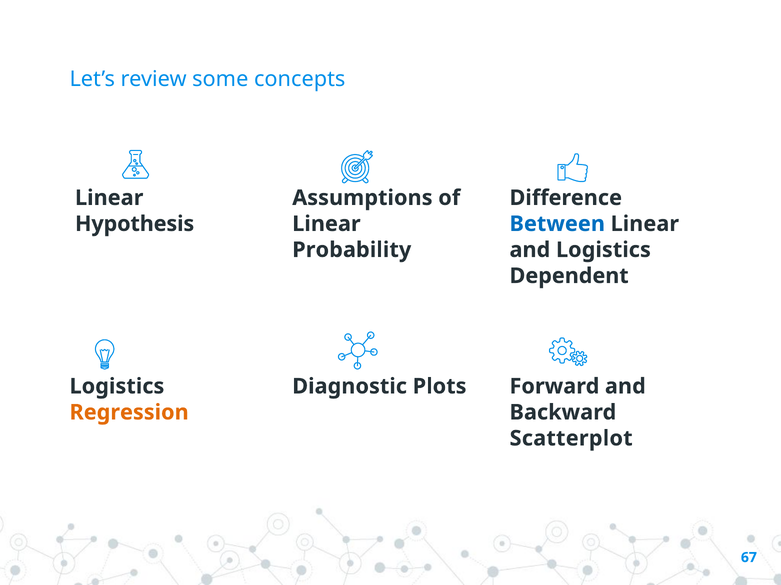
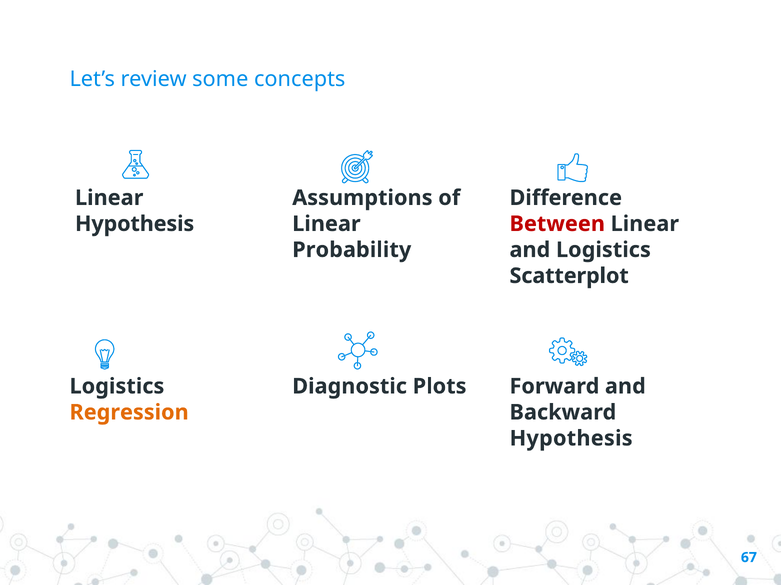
Between colour: blue -> red (557, 224)
Dependent: Dependent -> Scatterplot (569, 276)
Scatterplot: Scatterplot -> Hypothesis (571, 439)
